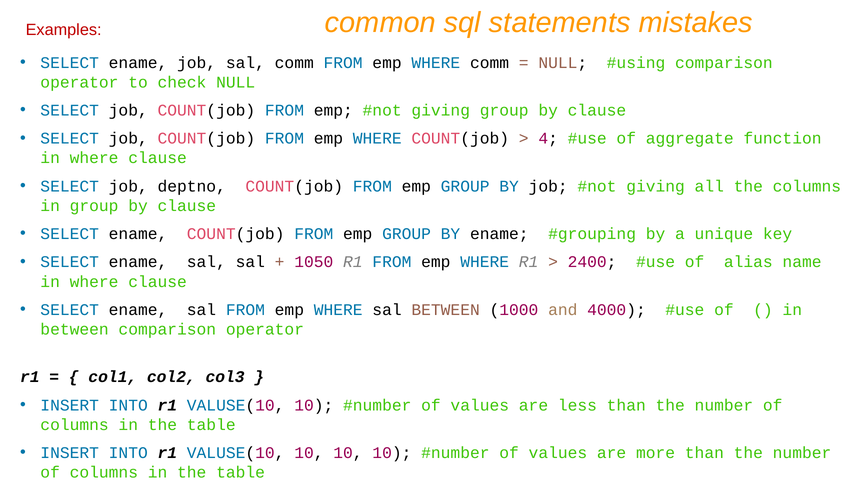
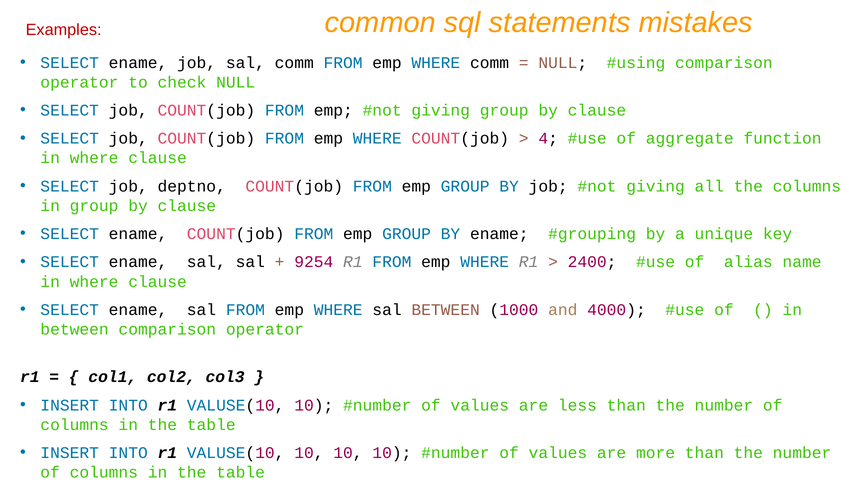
1050: 1050 -> 9254 (314, 262)
